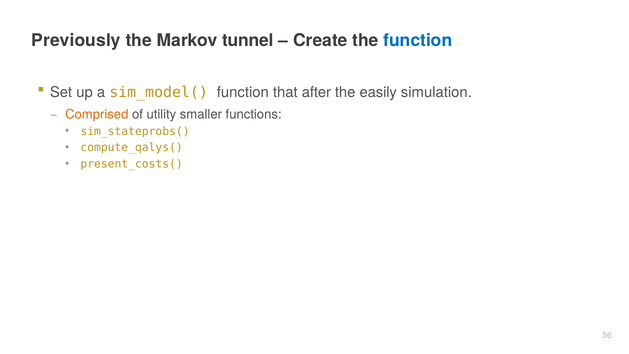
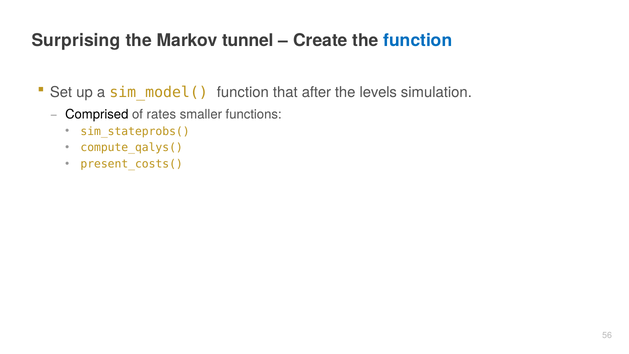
Previously: Previously -> Surprising (76, 41)
easily: easily -> levels (378, 92)
Comprised colour: orange -> black (97, 114)
utility: utility -> rates (161, 114)
